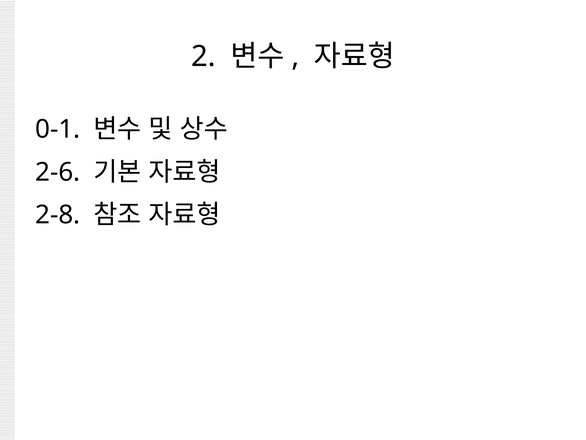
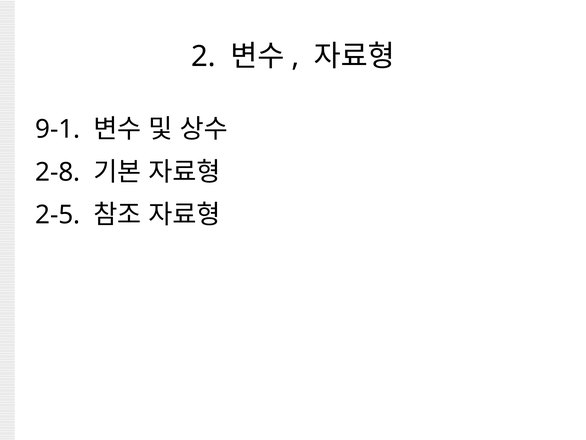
0-1: 0-1 -> 9-1 (58, 129)
2-6: 2-6 -> 2-8 (58, 172)
2-8: 2-8 -> 2-5 (58, 215)
